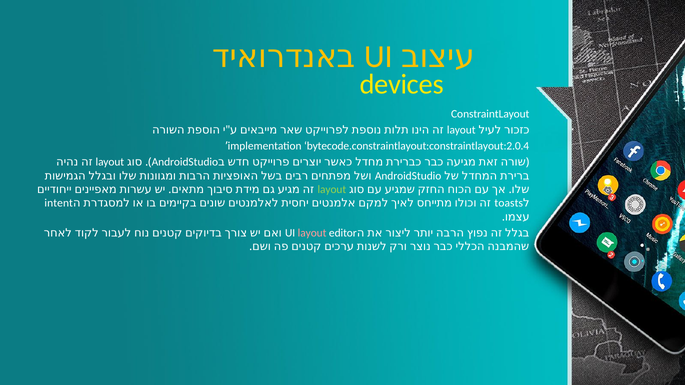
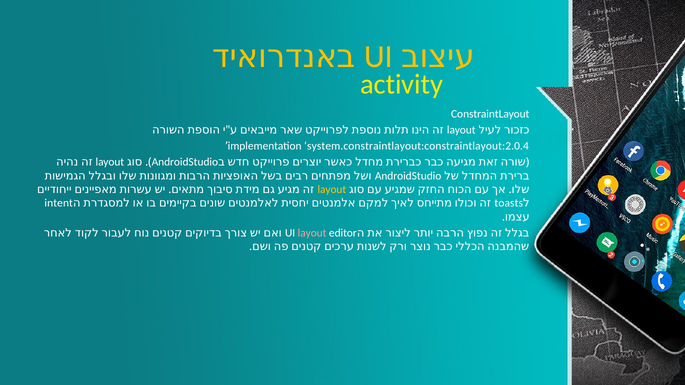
devices: devices -> activity (402, 85)
bytecode.constraintlayout:constraintlayout:2.0.4: bytecode.constraintlayout:constraintlayout:2.0.4 -> system.constraintlayout:constraintlayout:2.0.4 (416, 146)
layout colour: light green -> yellow (332, 190)
